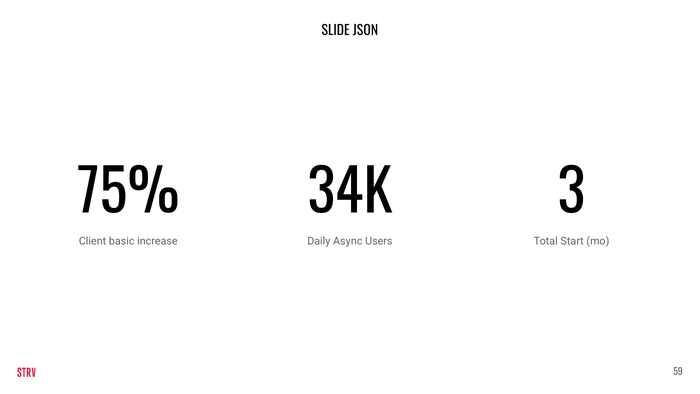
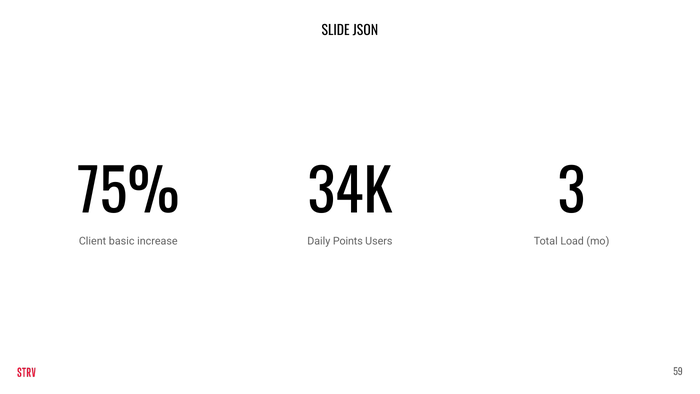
Async: Async -> Points (348, 241)
Start: Start -> Load (572, 241)
